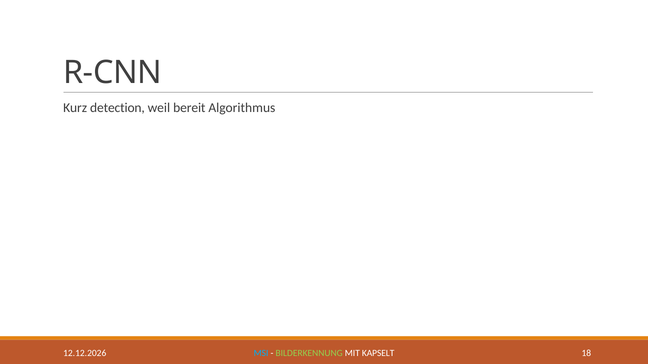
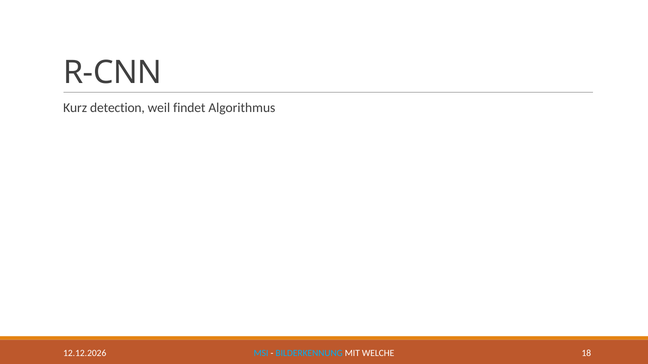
bereit: bereit -> findet (189, 108)
BILDERKENNUNG colour: light green -> light blue (309, 354)
KAPSELT: KAPSELT -> WELCHE (378, 354)
